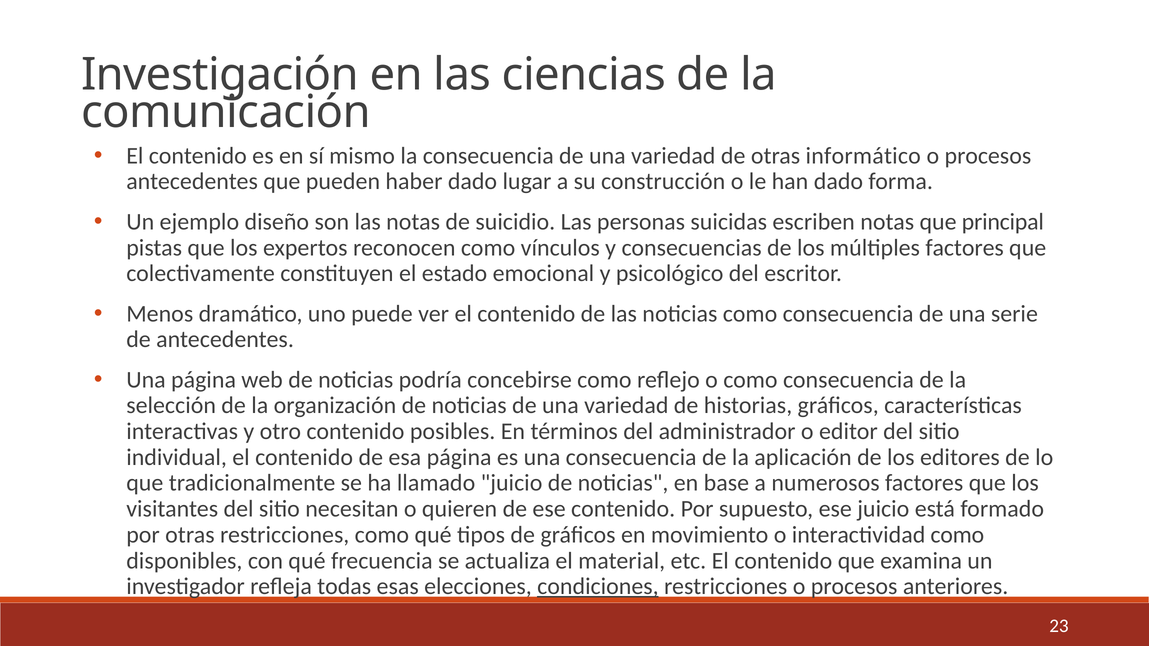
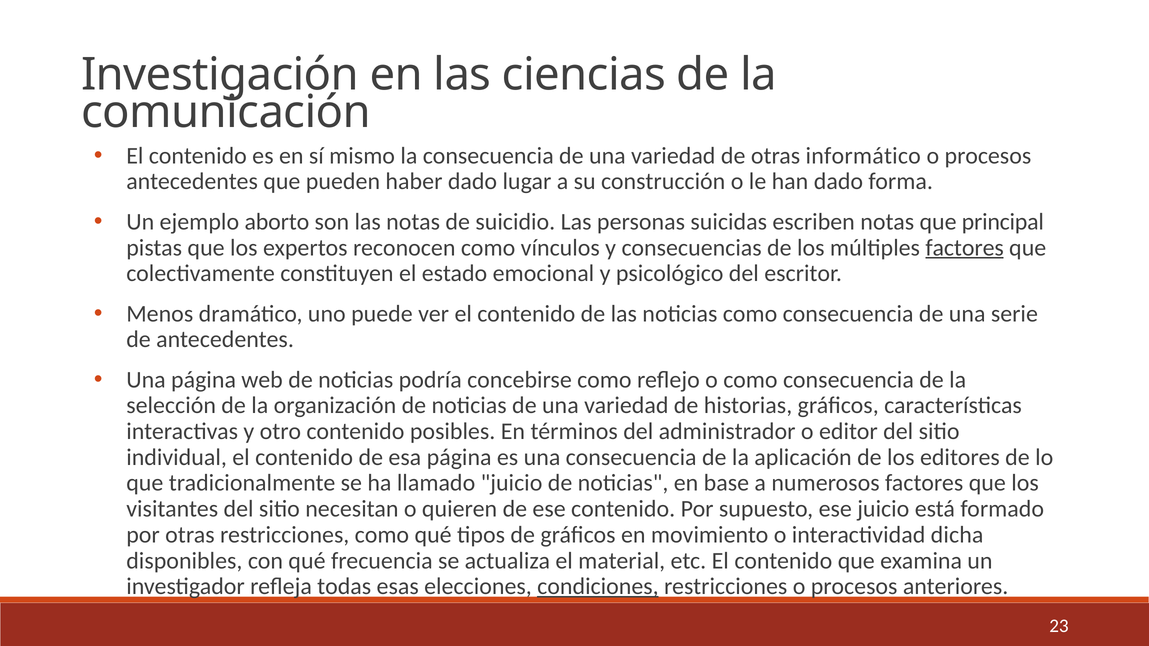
diseño: diseño -> aborto (277, 222)
factores underline: none -> present (965, 248)
interactividad como: como -> dicha (957, 535)
